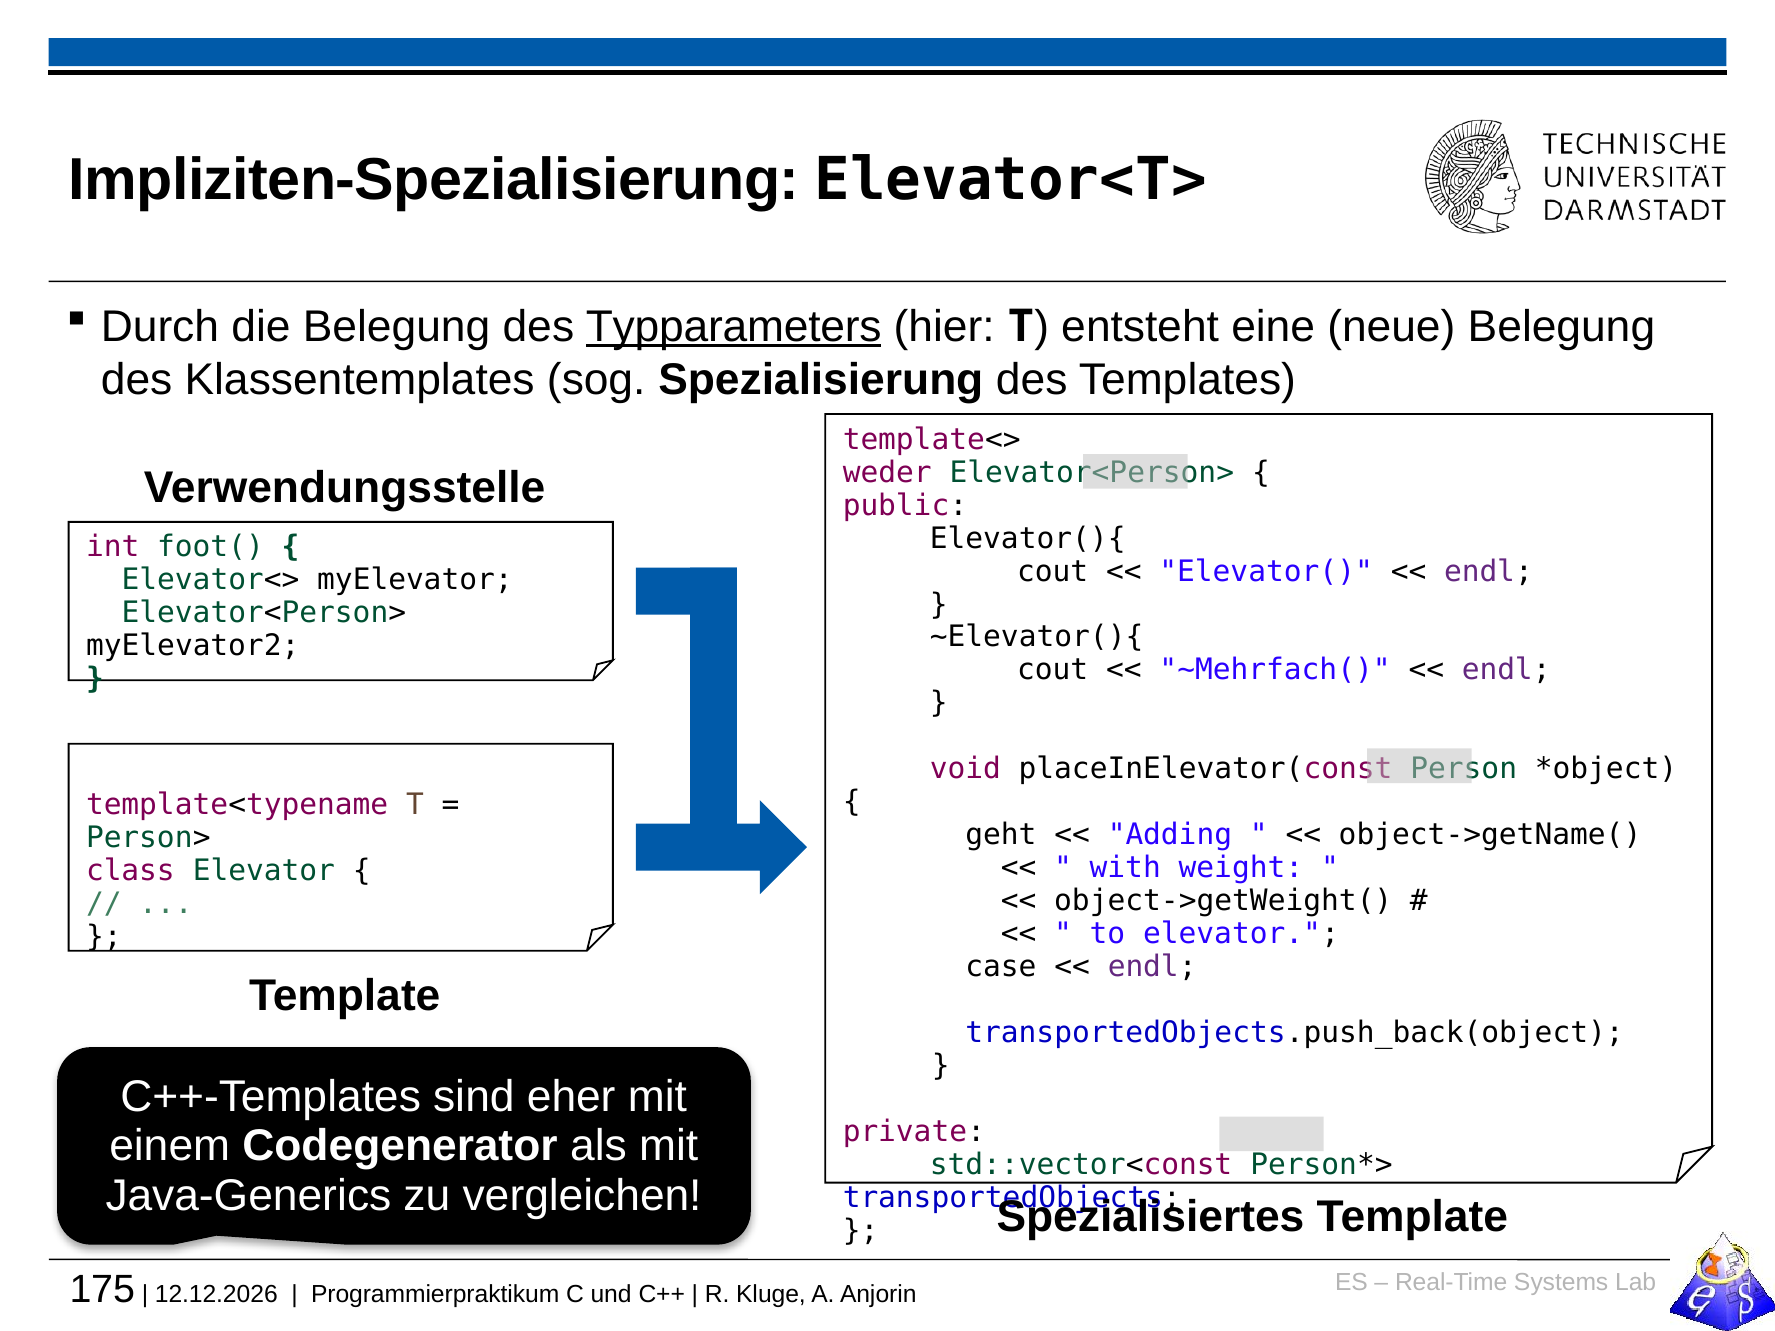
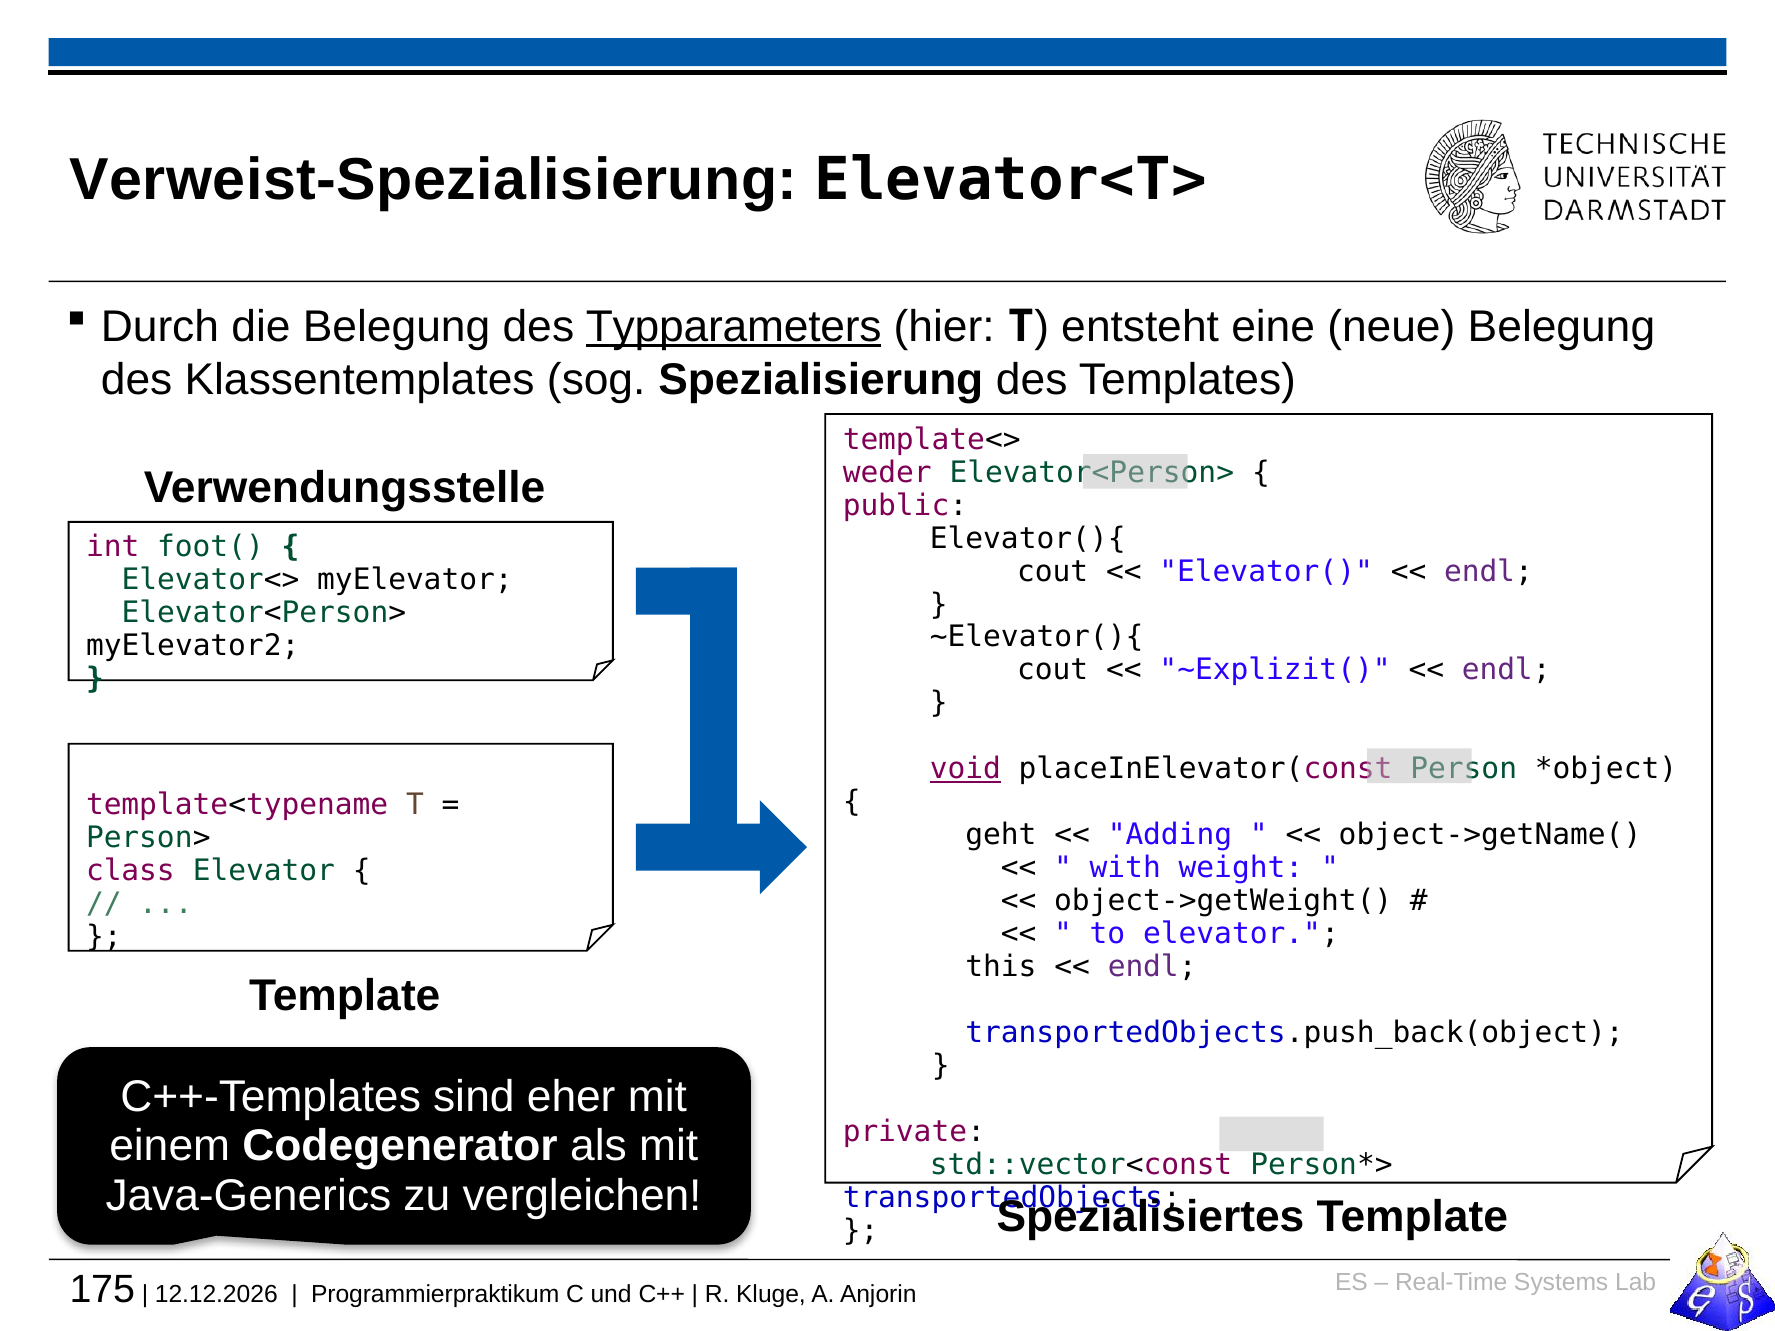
Impliziten-Spezialisierung: Impliziten-Spezialisierung -> Verweist-Spezialisierung (434, 180)
~Mehrfach(: ~Mehrfach( -> ~Explizit( (1275, 670)
void underline: none -> present (966, 769)
case: case -> this (1001, 967)
